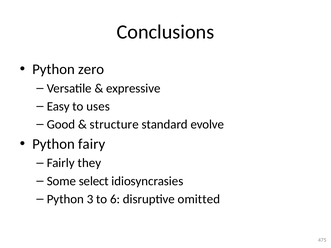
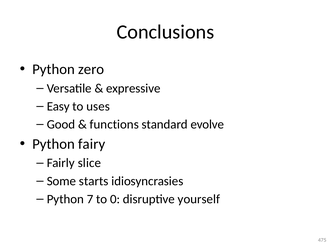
structure: structure -> functions (114, 125)
they: they -> slice (89, 163)
select: select -> starts (94, 181)
3: 3 -> 7 (90, 199)
6: 6 -> 0 (115, 199)
omitted: omitted -> yourself (199, 199)
